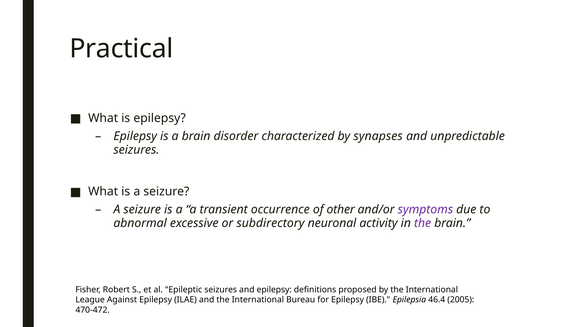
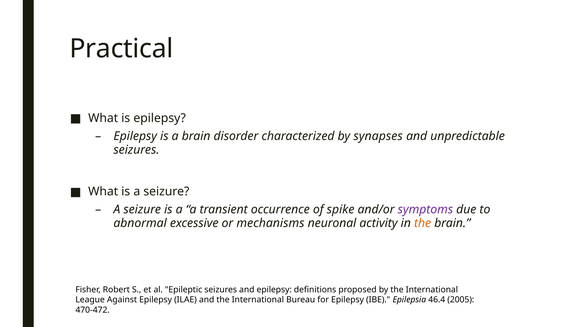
other: other -> spike (341, 210)
subdirectory: subdirectory -> mechanisms (270, 223)
the colour: purple -> orange (423, 223)
